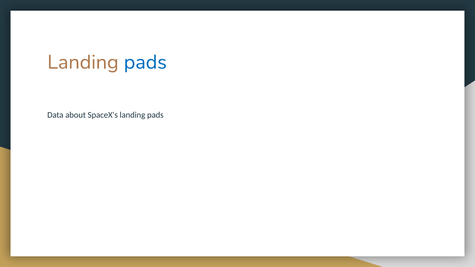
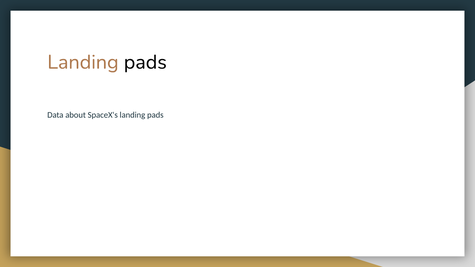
pads colour: blue -> black (145, 62)
